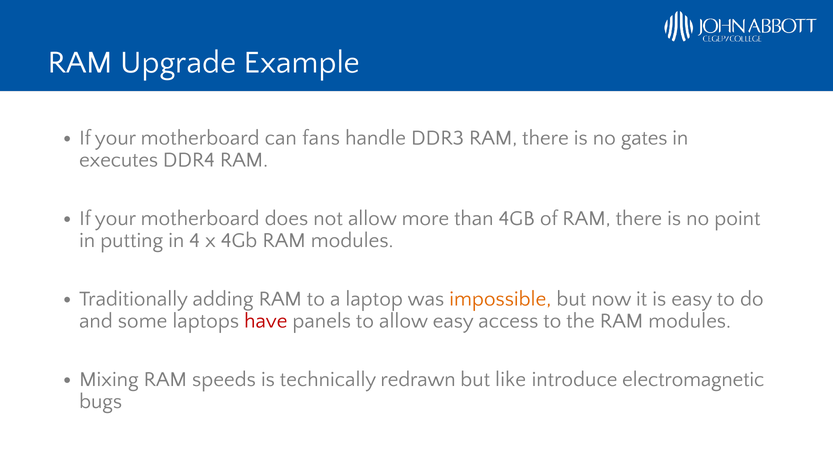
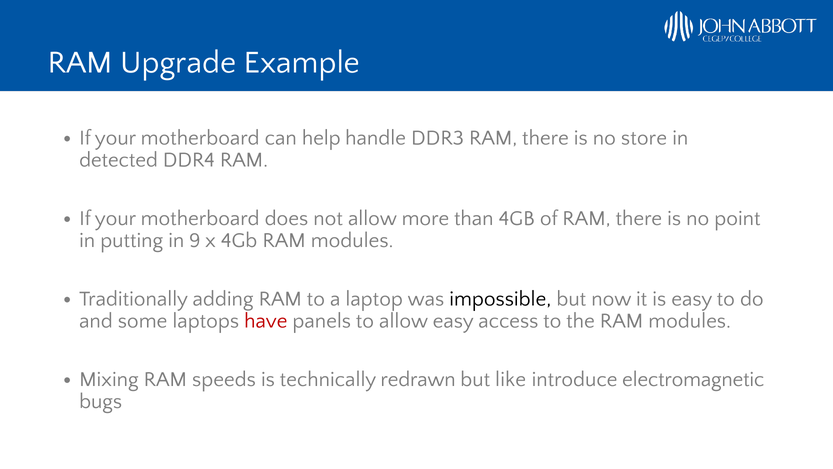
fans: fans -> help (321, 138)
gates: gates -> store (644, 138)
executes: executes -> detected (119, 160)
4: 4 -> 9 (195, 240)
impossible colour: orange -> black (500, 299)
